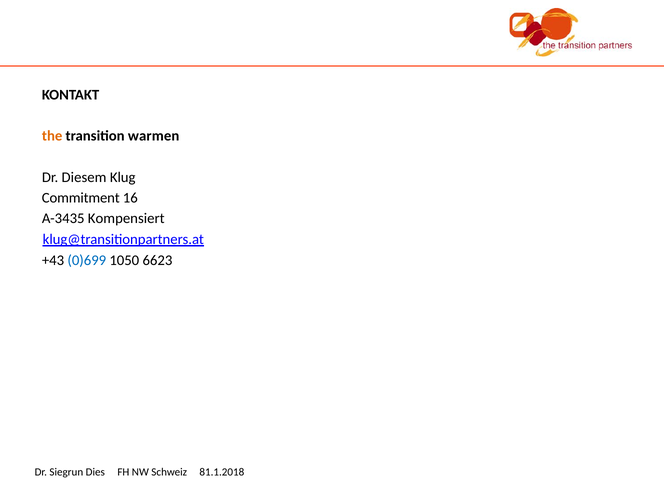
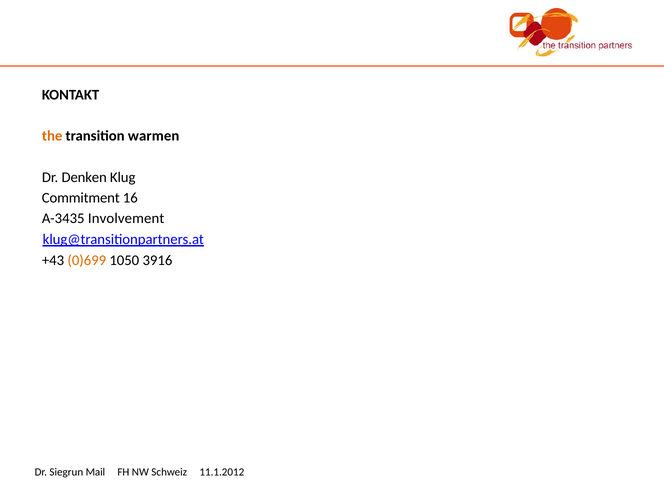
Diesem: Diesem -> Denken (84, 177)
Kompensiert: Kompensiert -> Involvement (126, 219)
0)699 colour: blue -> orange (87, 260)
6623: 6623 -> 3916 (157, 260)
Dies: Dies -> Mail (95, 472)
81.1.2018: 81.1.2018 -> 11.1.2012 (222, 472)
